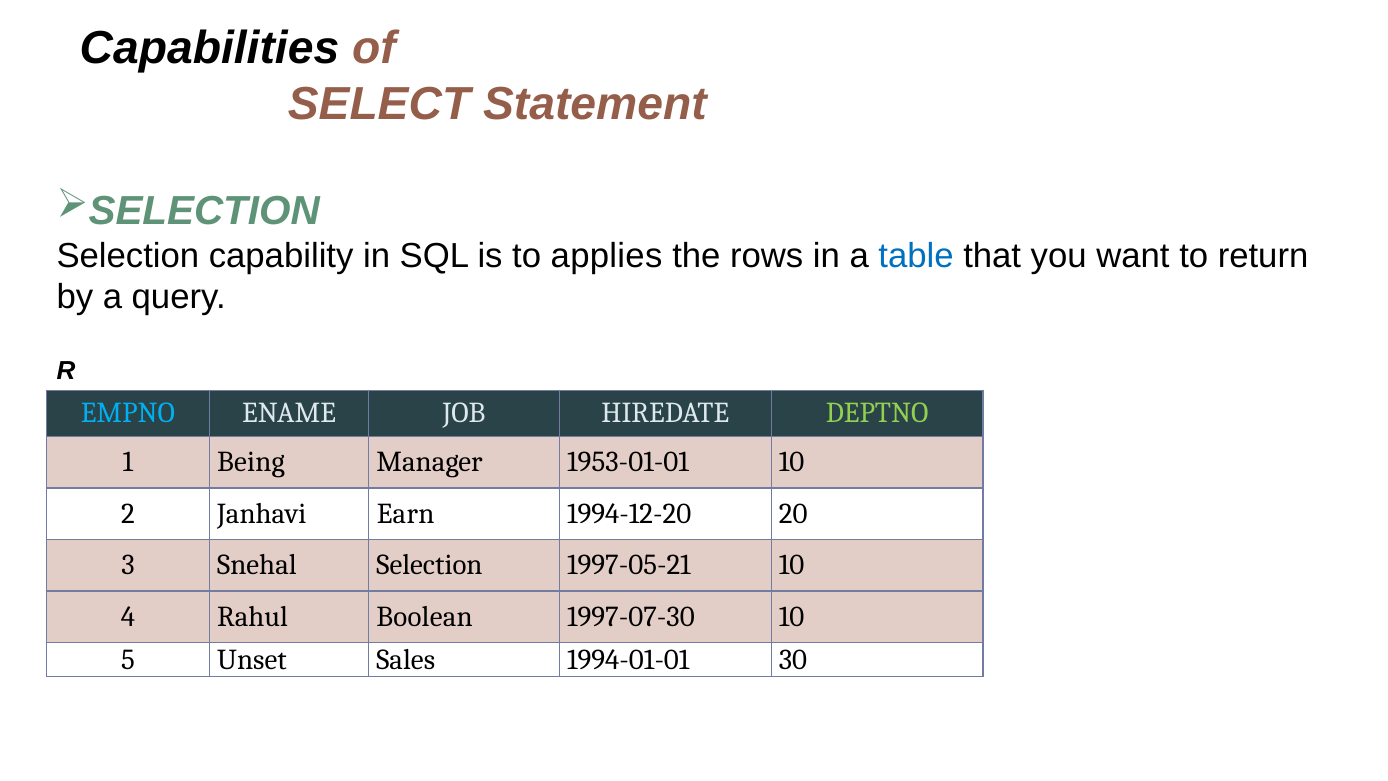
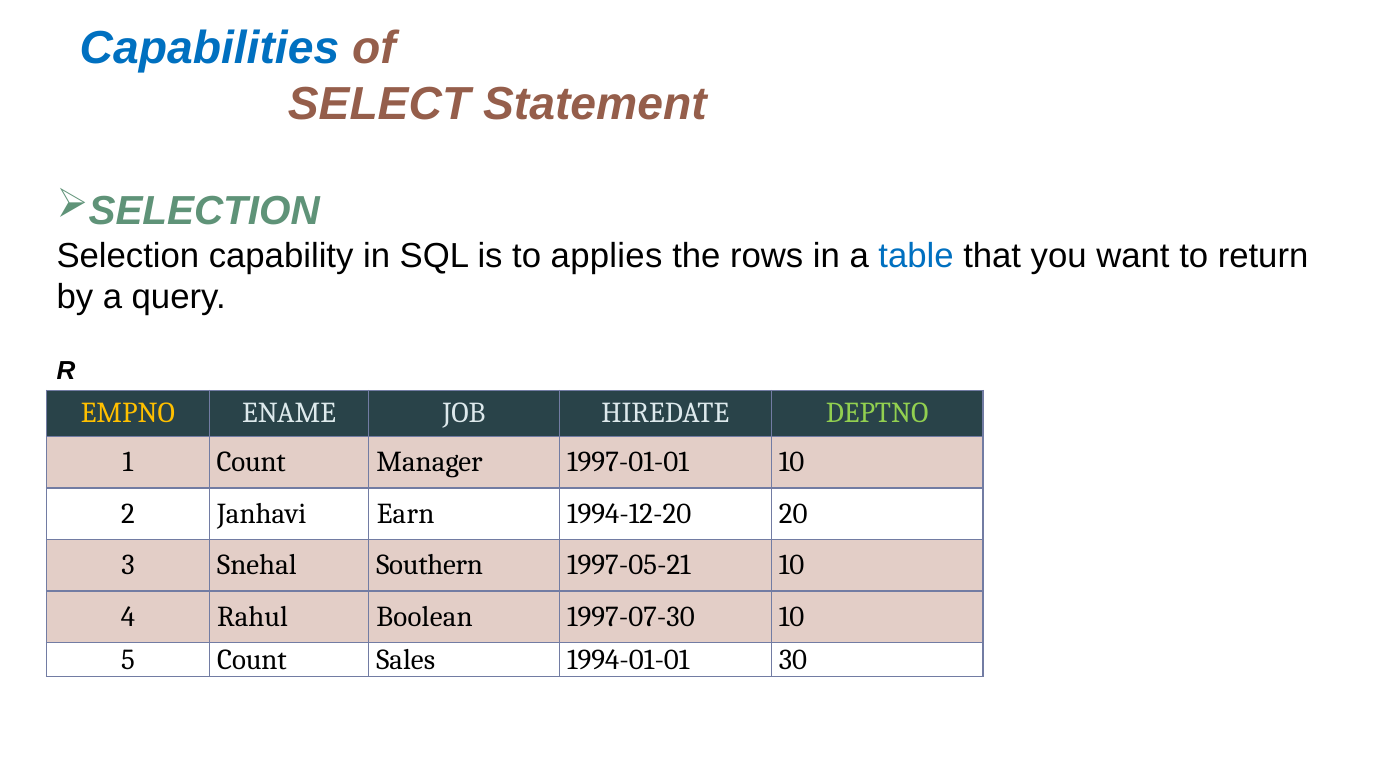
Capabilities colour: black -> blue (209, 49)
EMPNO colour: light blue -> yellow (128, 413)
1 Being: Being -> Count (251, 462)
1953-01-01: 1953-01-01 -> 1997-01-01 (628, 462)
Snehal Selection: Selection -> Southern (430, 565)
5 Unset: Unset -> Count (252, 659)
